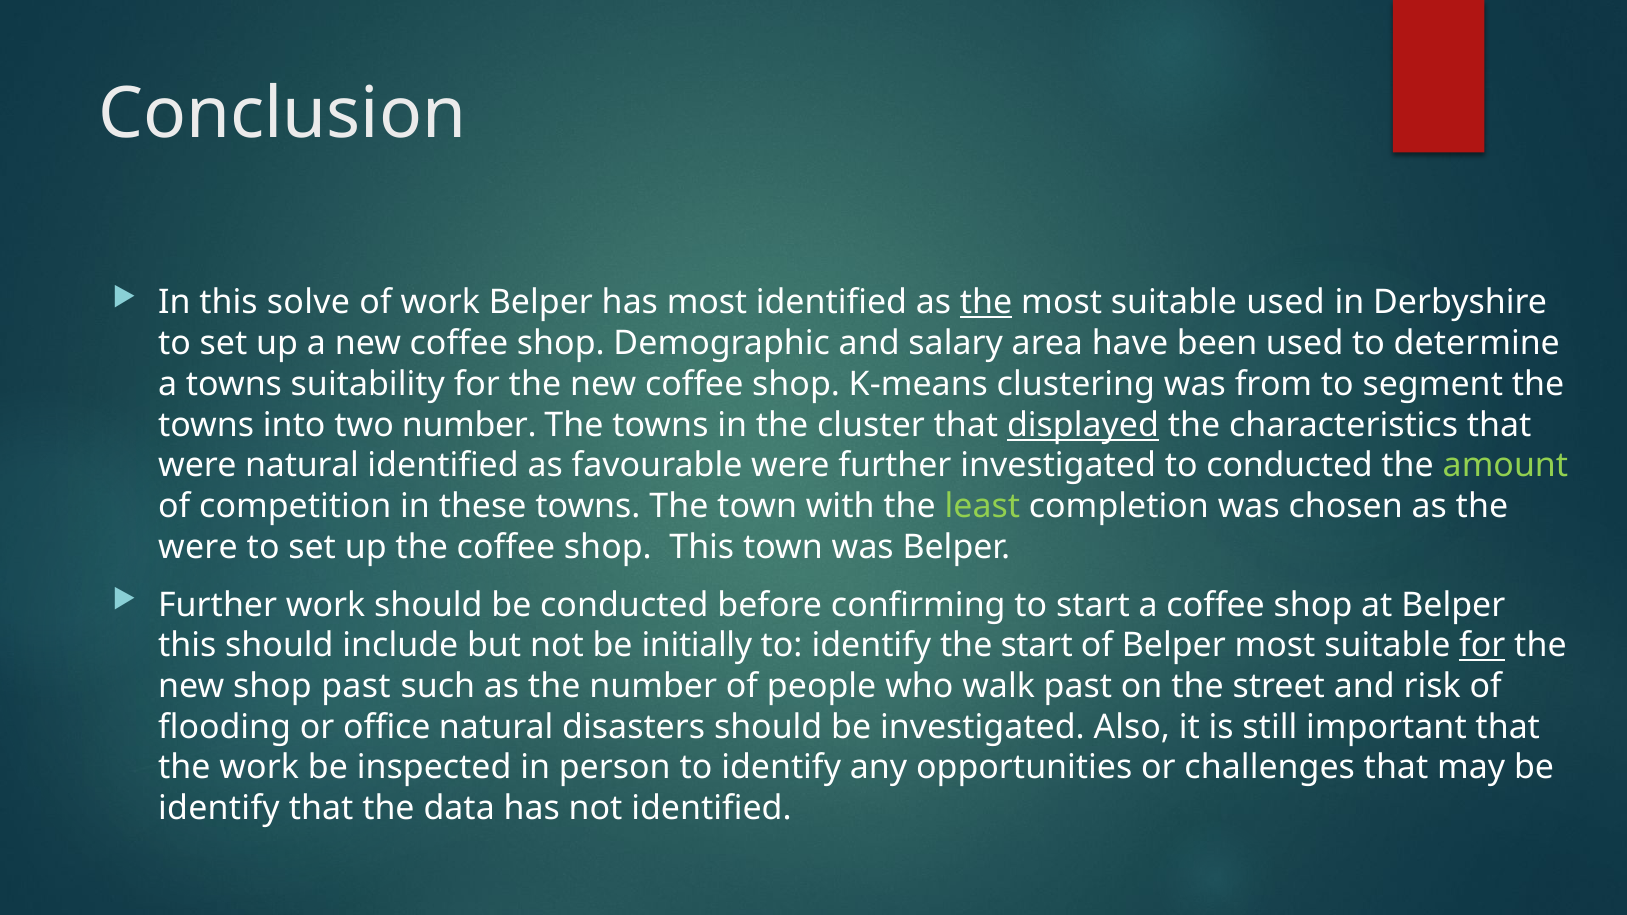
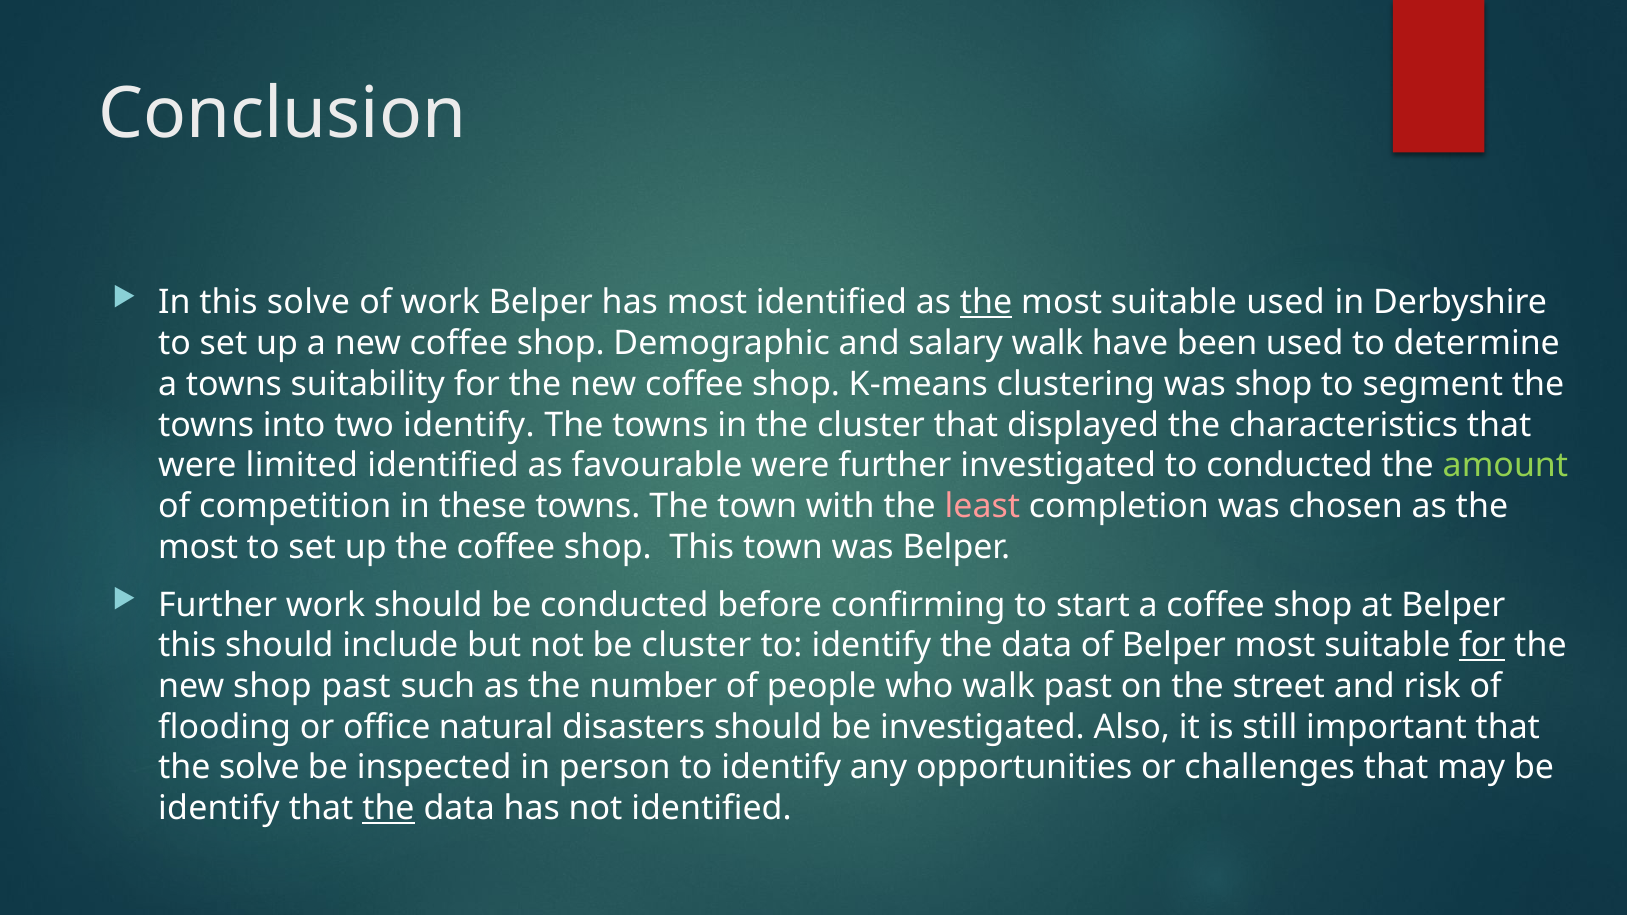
salary area: area -> walk (1048, 344)
was from: from -> shop (1274, 384)
two number: number -> identify (469, 425)
displayed underline: present -> none (1083, 425)
were natural: natural -> limited (302, 466)
least colour: light green -> pink (982, 507)
were: were -> most (198, 547)
be initially: initially -> cluster (697, 646)
identify the start: start -> data (1037, 646)
the work: work -> solve (259, 768)
the underline: none -> present (388, 809)
